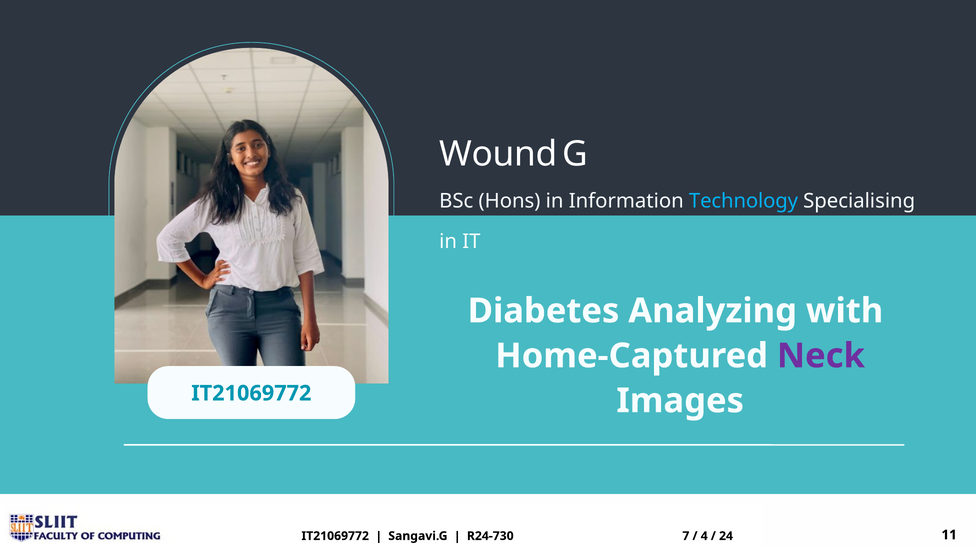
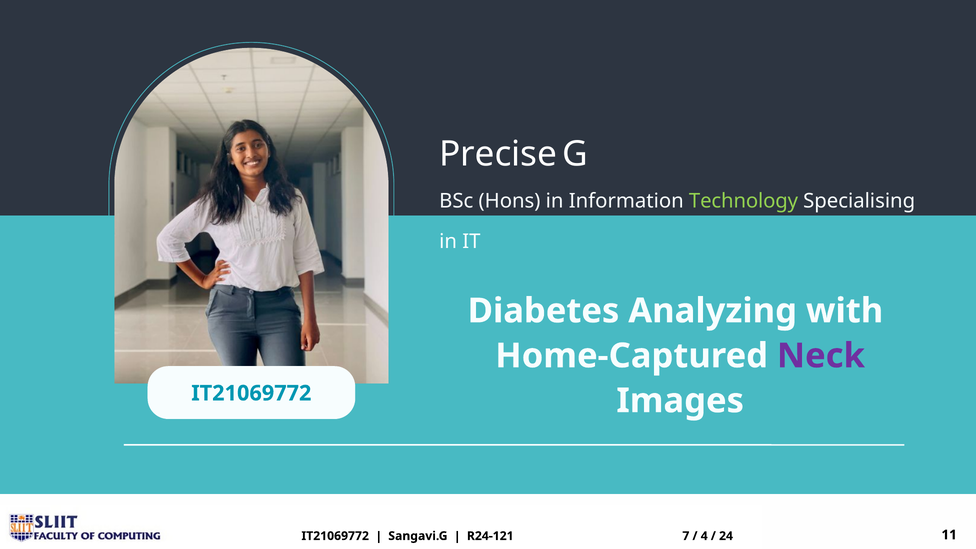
Wound: Wound -> Precise (498, 154)
Technology colour: light blue -> light green (744, 201)
R24-730: R24-730 -> R24-121 (490, 536)
